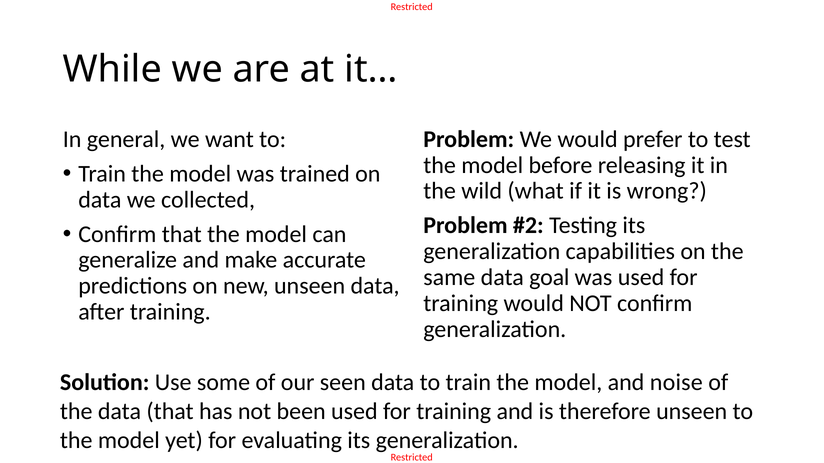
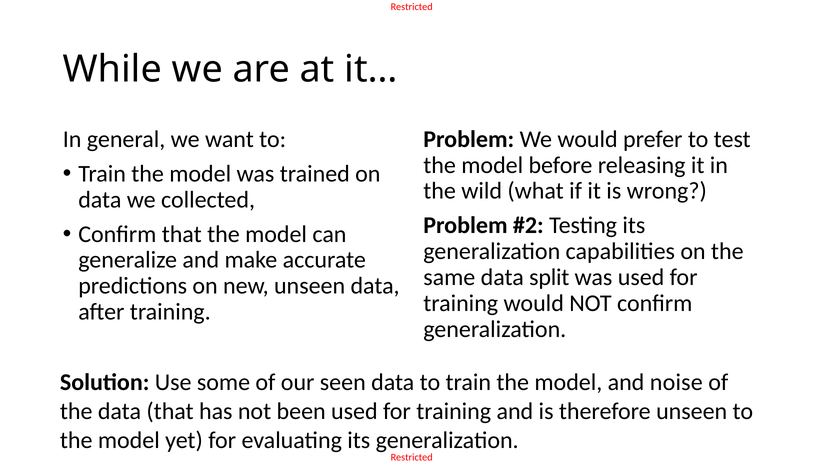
goal: goal -> split (549, 278)
